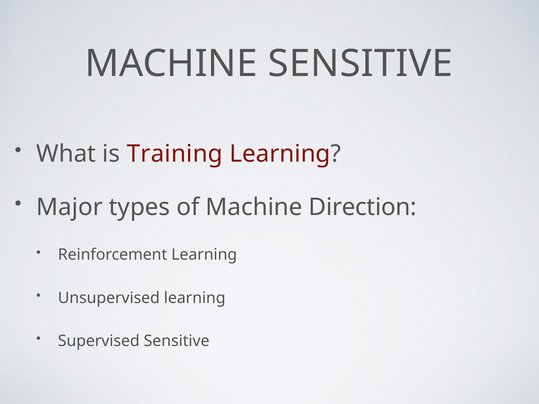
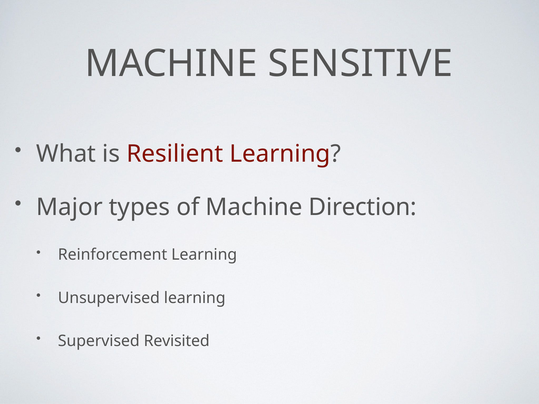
Training: Training -> Resilient (175, 154)
Supervised Sensitive: Sensitive -> Revisited (177, 341)
